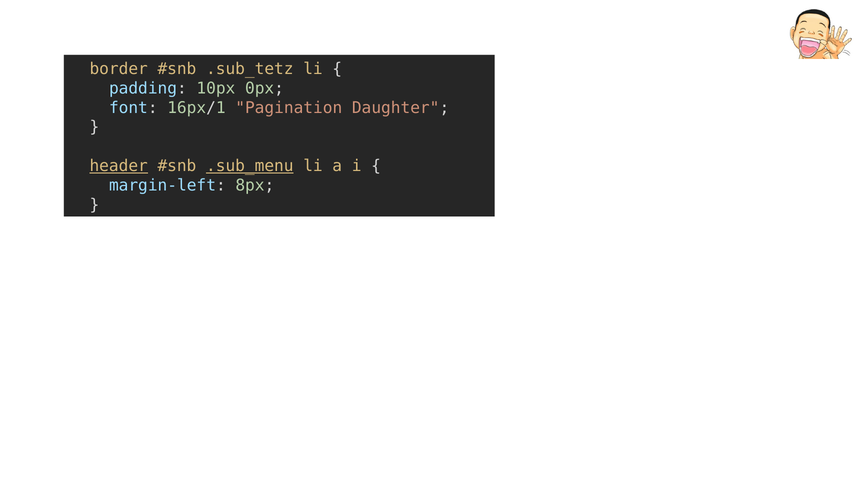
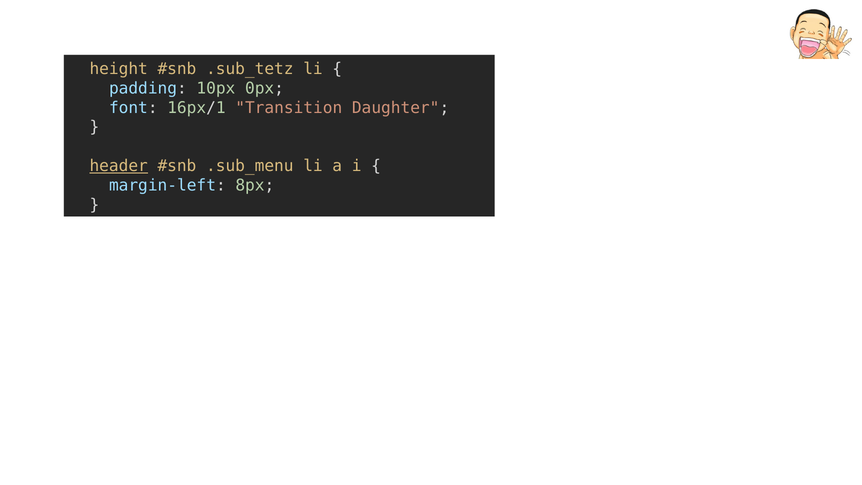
border: border -> height (119, 69)
Pagination: Pagination -> Transition (289, 108)
.sub_menu underline: present -> none (250, 166)
